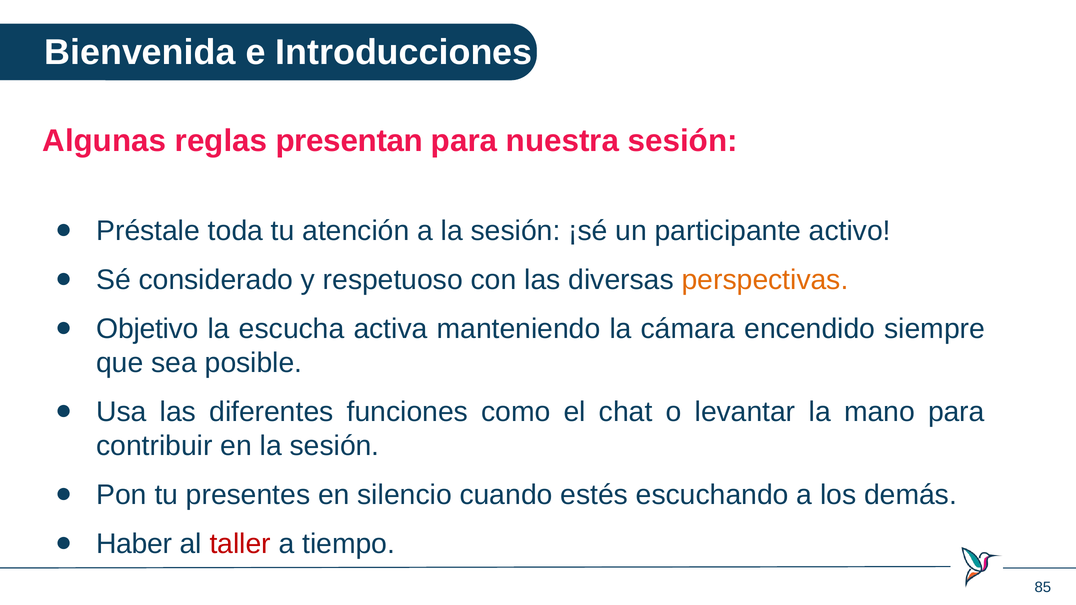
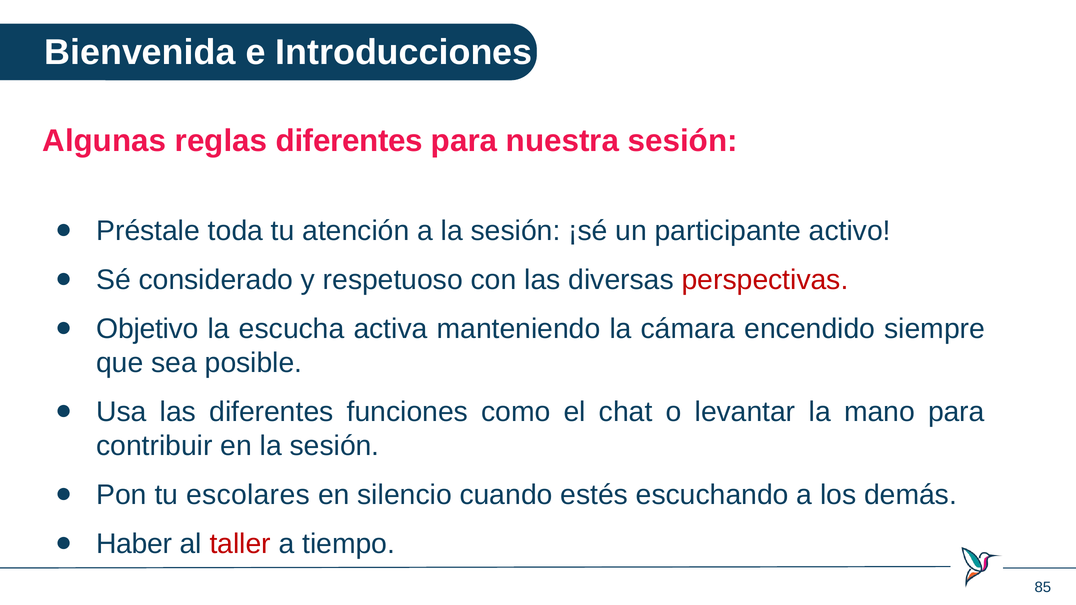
reglas presentan: presentan -> diferentes (349, 141)
perspectivas colour: orange -> red (765, 280)
presentes: presentes -> escolares (248, 495)
